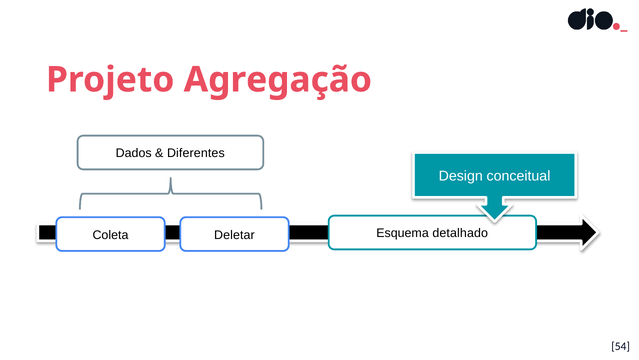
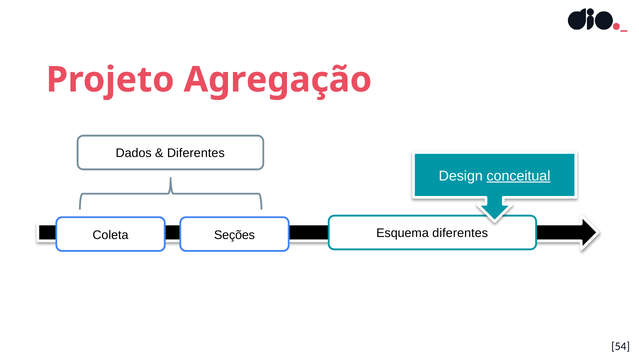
conceitual underline: none -> present (519, 176)
Esquema detalhado: detalhado -> diferentes (460, 233)
Deletar: Deletar -> Seções (235, 235)
